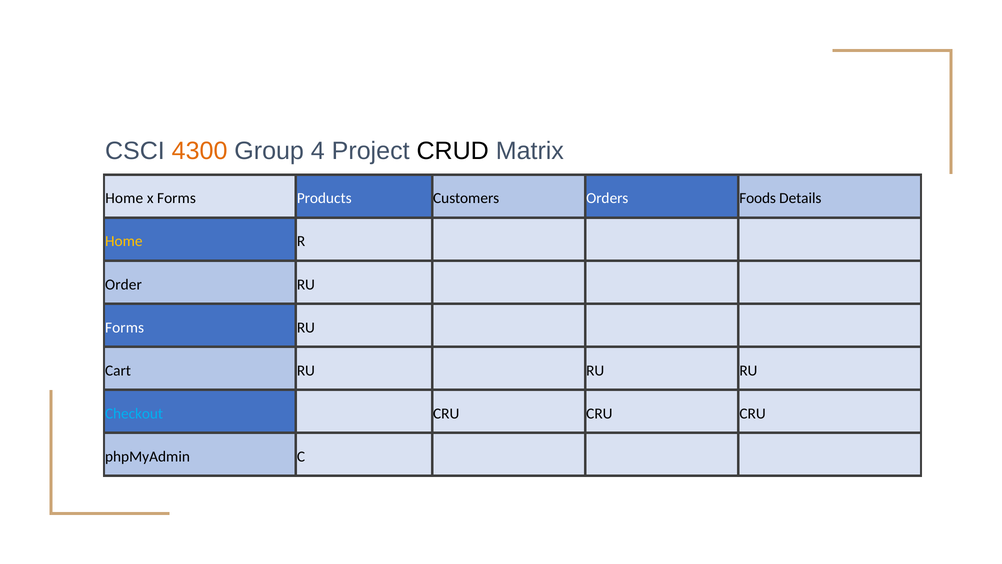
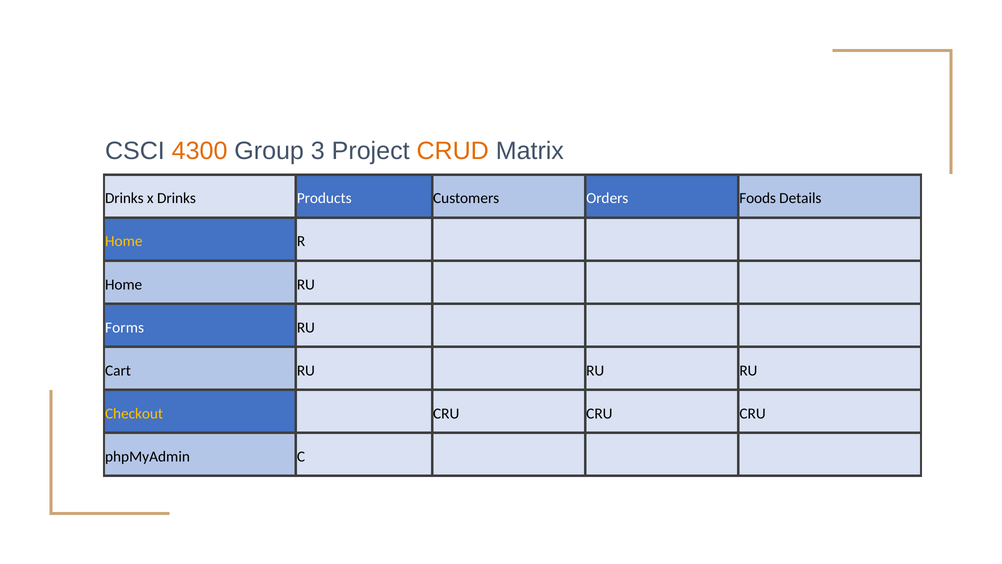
4: 4 -> 3 (318, 151)
CRUD colour: black -> orange (453, 151)
Home: Home -> Drinks (124, 198)
x Forms: Forms -> Drinks (177, 198)
Order: Order -> Home (124, 284)
Checkout colour: light blue -> yellow (134, 413)
